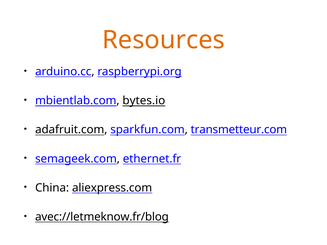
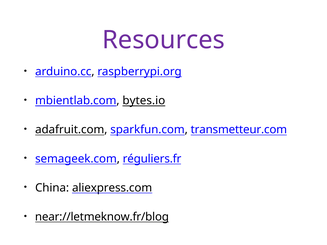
Resources colour: orange -> purple (163, 40)
ethernet.fr: ethernet.fr -> réguliers.fr (152, 159)
avec://letmeknow.fr/blog: avec://letmeknow.fr/blog -> near://letmeknow.fr/blog (102, 217)
